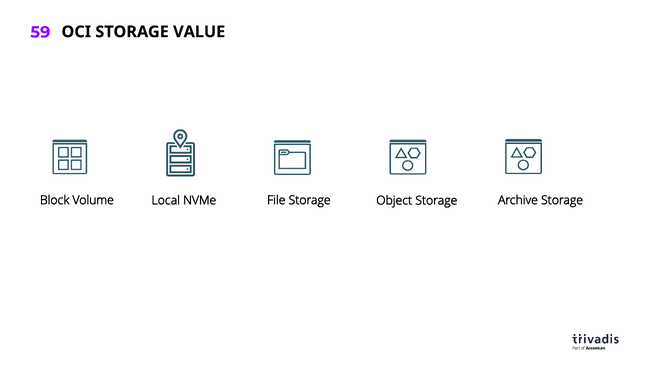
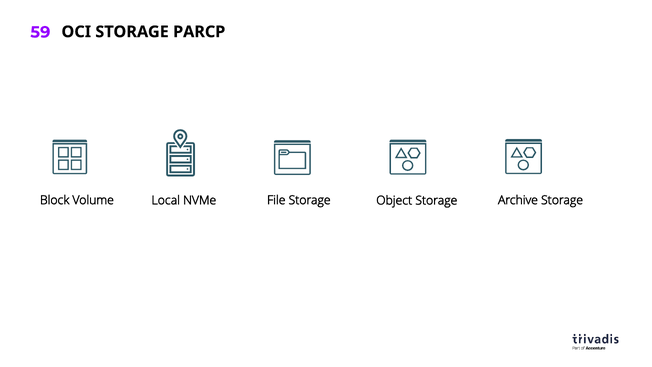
VALUE: VALUE -> PARCP (199, 32)
